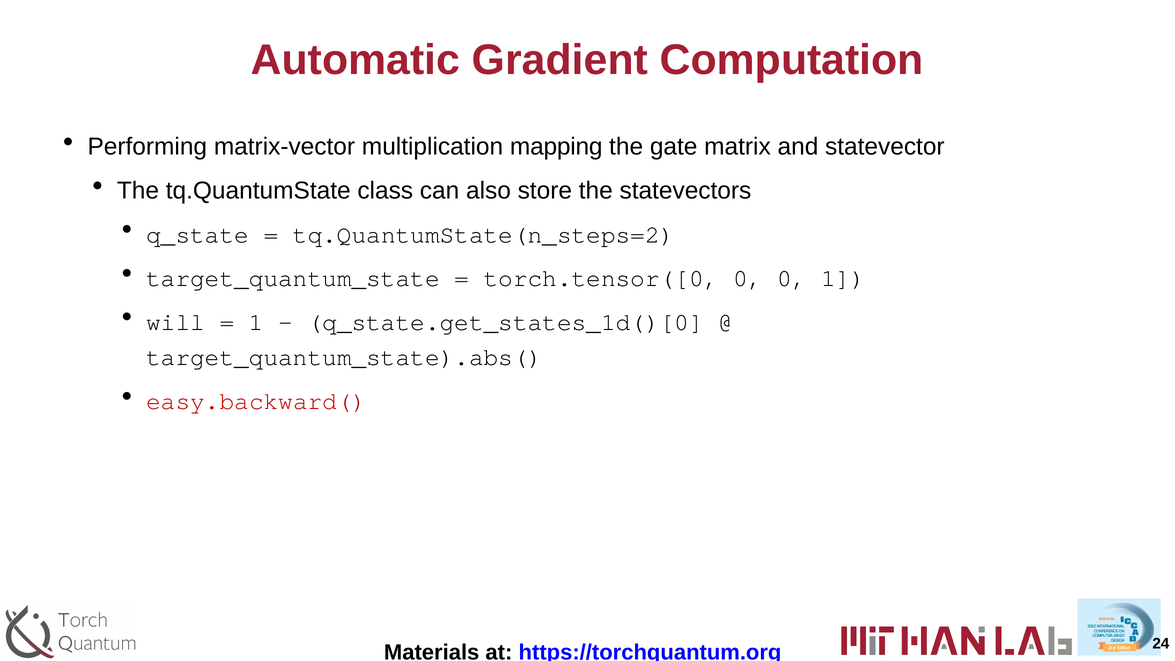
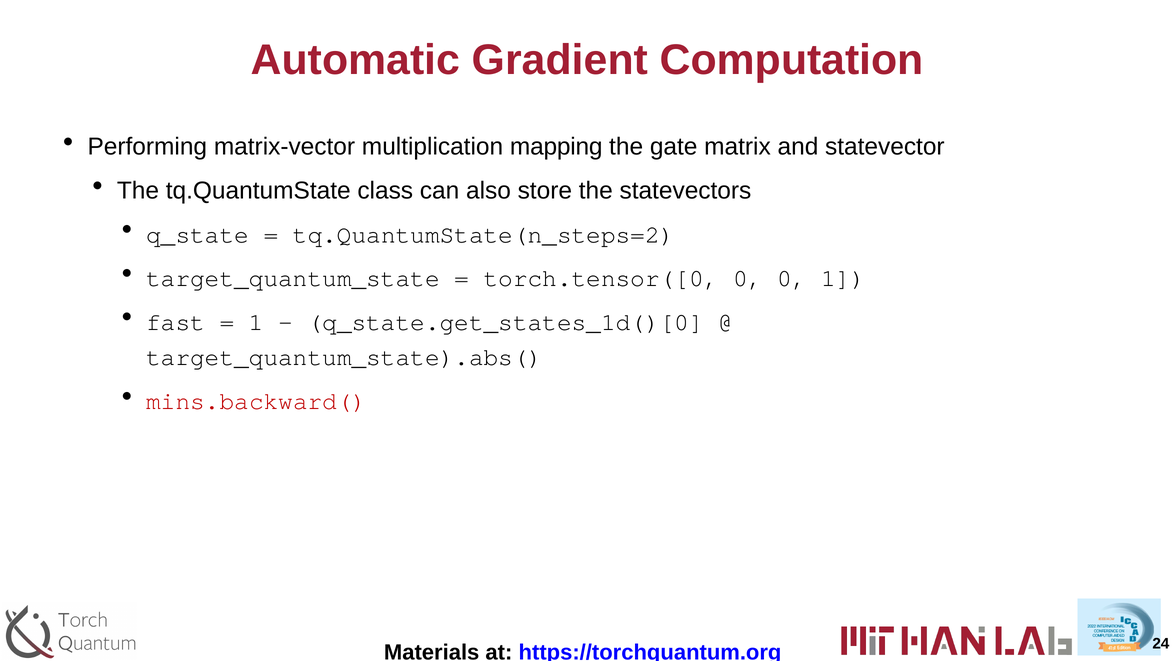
will: will -> fast (176, 322)
easy.backward(: easy.backward( -> mins.backward( (256, 401)
